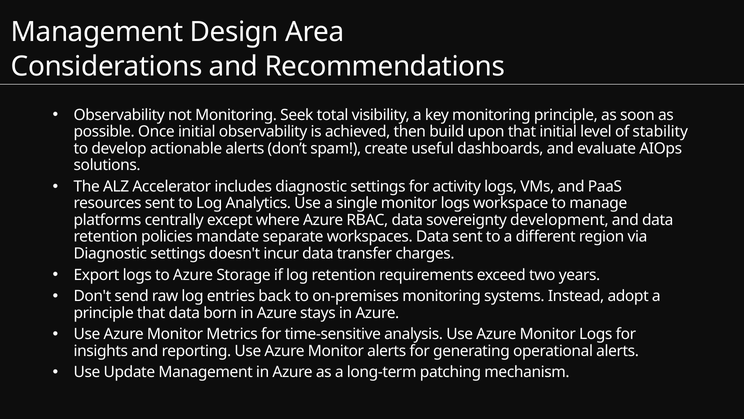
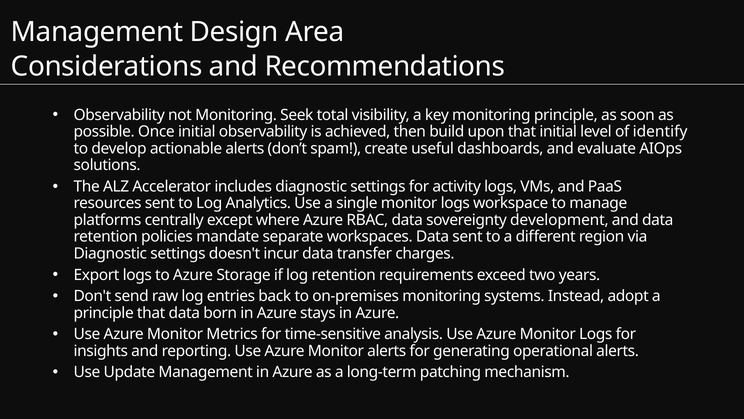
stability: stability -> identify (660, 132)
